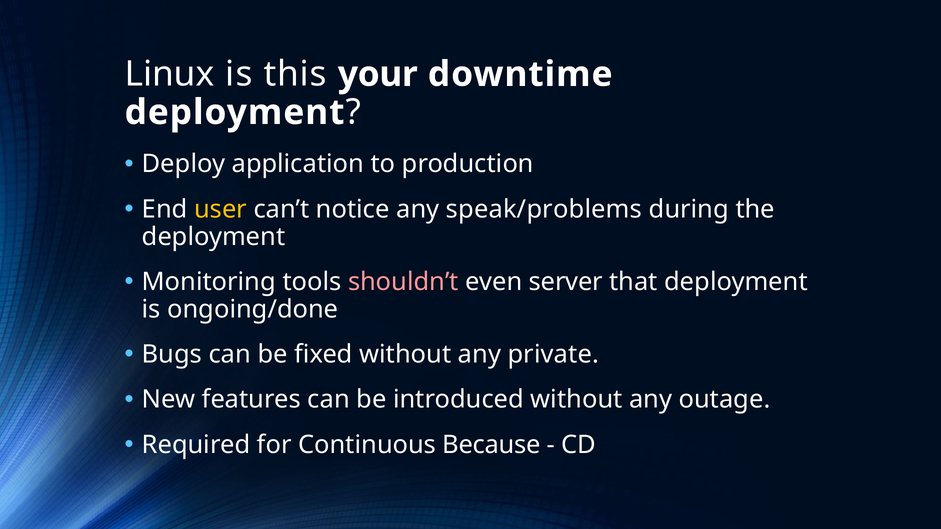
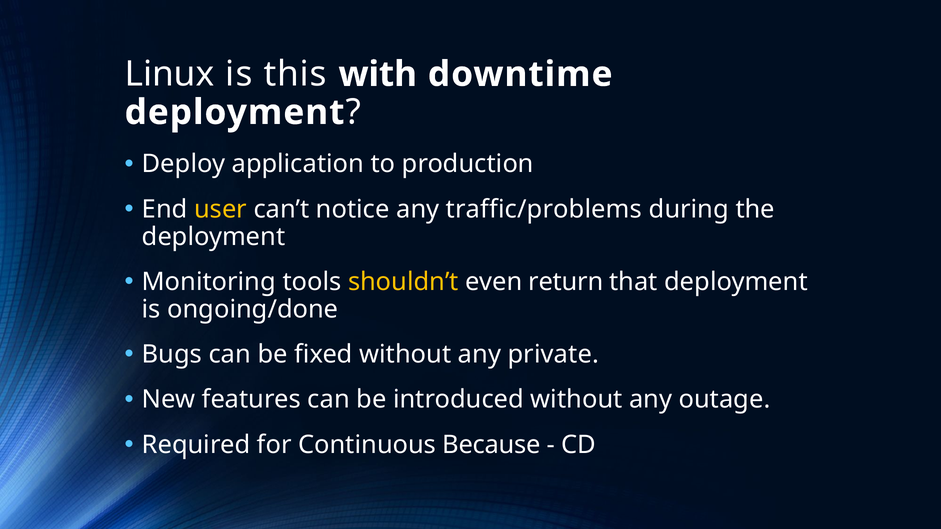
your: your -> with (378, 74)
speak/problems: speak/problems -> traffic/problems (544, 209)
shouldn’t colour: pink -> yellow (403, 282)
server: server -> return (566, 282)
